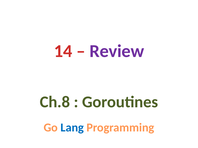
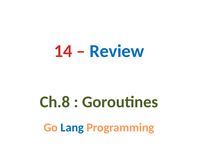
Review colour: purple -> blue (117, 51)
